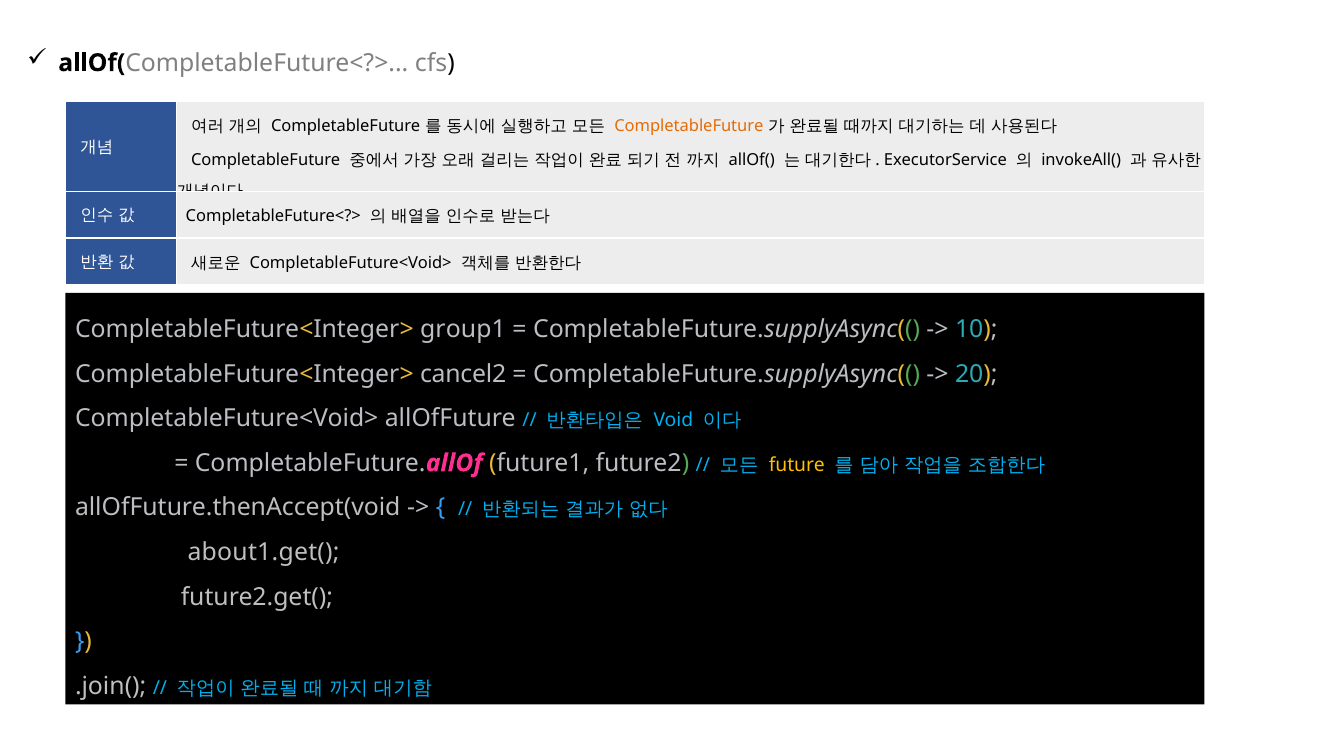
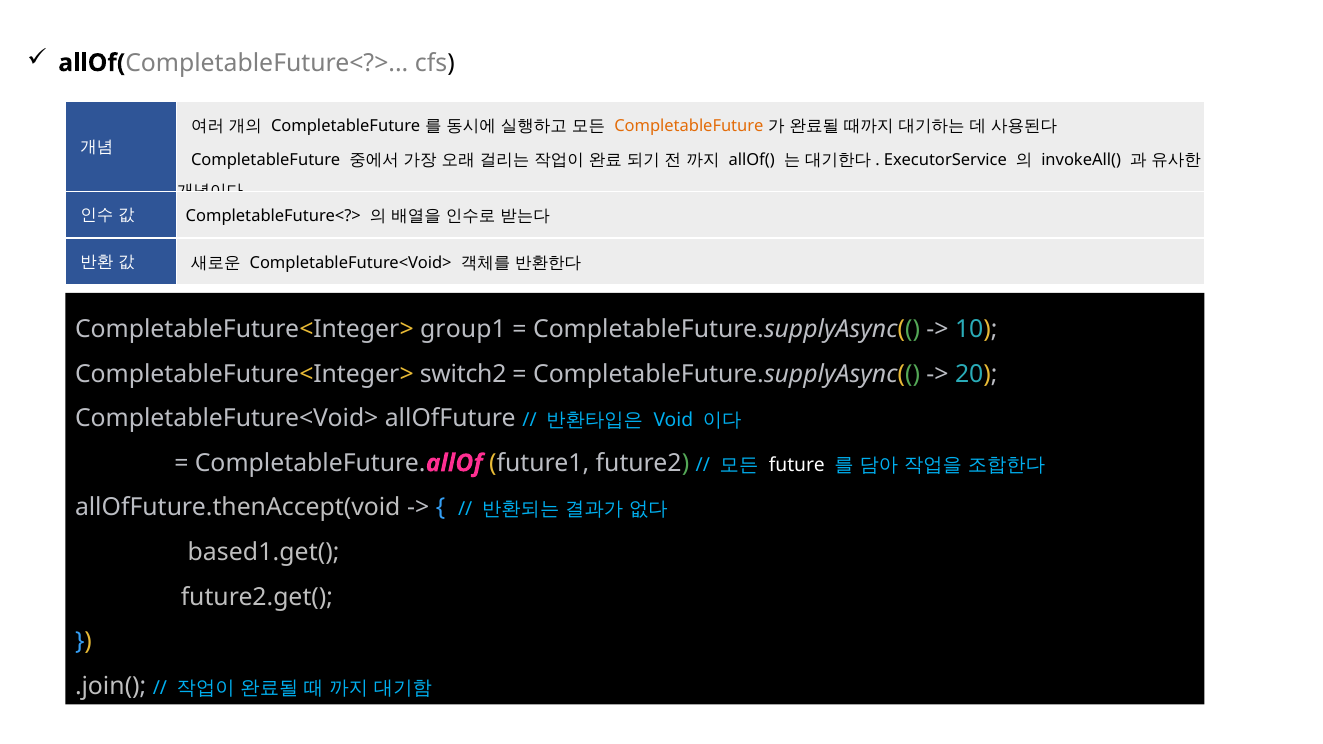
cancel2: cancel2 -> switch2 (463, 374)
future colour: yellow -> white (797, 465)
about1.get(: about1.get( -> based1.get( (264, 553)
